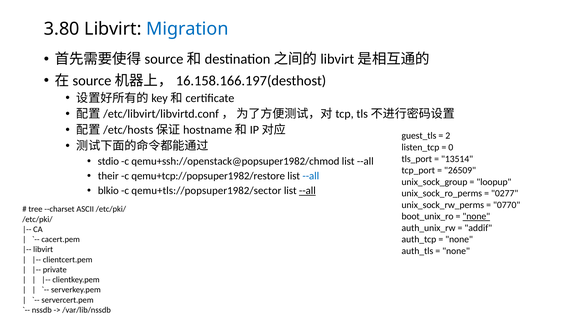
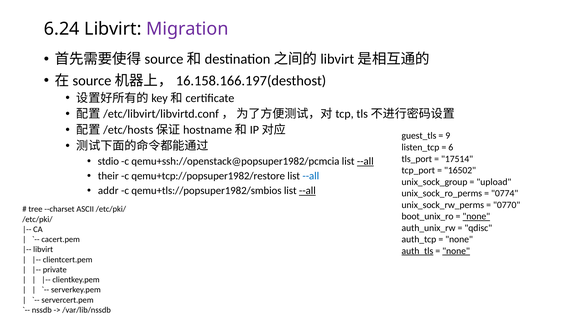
3.80: 3.80 -> 6.24 (62, 29)
Migration colour: blue -> purple (187, 29)
2: 2 -> 9 (448, 136)
0: 0 -> 6 (451, 147)
13514: 13514 -> 17514 (457, 159)
qemu+ssh://openstack@popsuper1982/chmod: qemu+ssh://openstack@popsuper1982/chmod -> qemu+ssh://openstack@popsuper1982/pcmcia (235, 161)
--all underline: none -> present (365, 161)
26509: 26509 -> 16502 (460, 170)
loopup: loopup -> upload (494, 182)
blkio: blkio -> addr (108, 191)
qemu+tls://popsuper1982/sector: qemu+tls://popsuper1982/sector -> qemu+tls://popsuper1982/smbios (206, 191)
0277: 0277 -> 0774 (505, 193)
addif: addif -> qdisc (478, 228)
auth_tls underline: none -> present (417, 251)
none underline: none -> present (456, 251)
